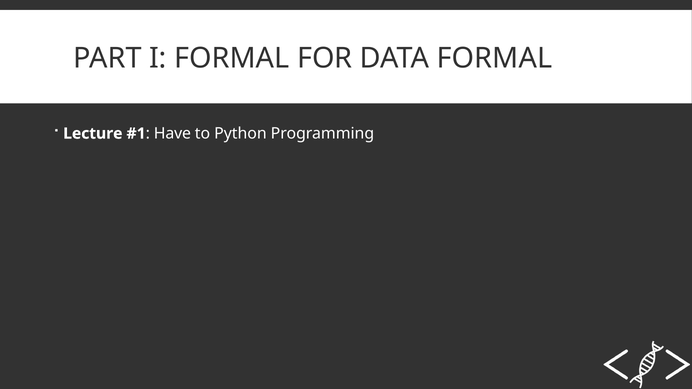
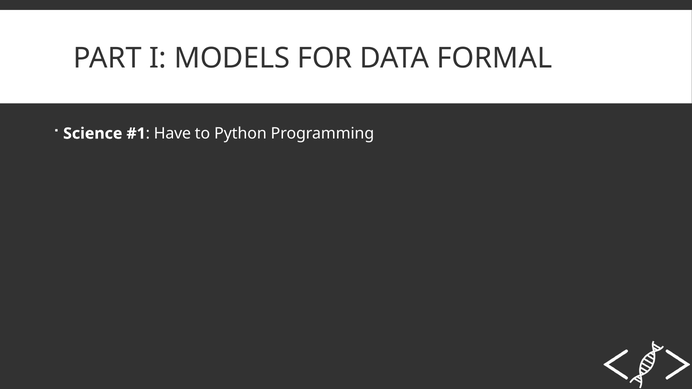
I FORMAL: FORMAL -> MODELS (232, 58)
Lecture: Lecture -> Science (93, 134)
